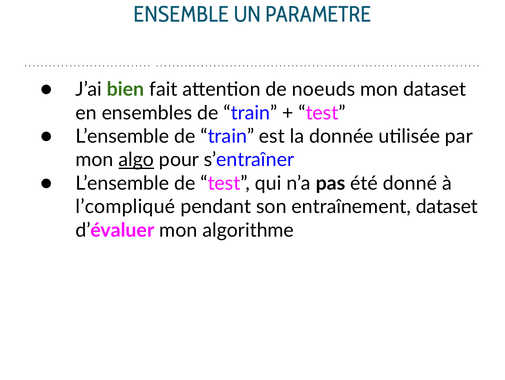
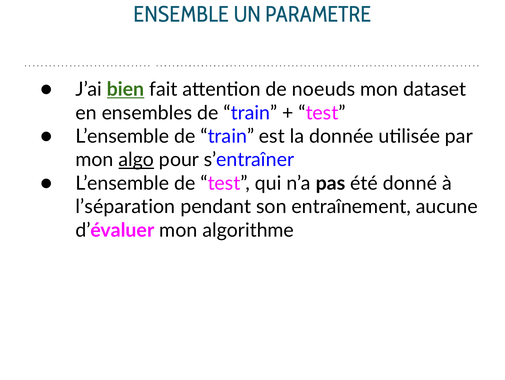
bien underline: none -> present (126, 89)
l’compliqué: l’compliqué -> l’séparation (125, 207)
entraînement dataset: dataset -> aucune (447, 207)
